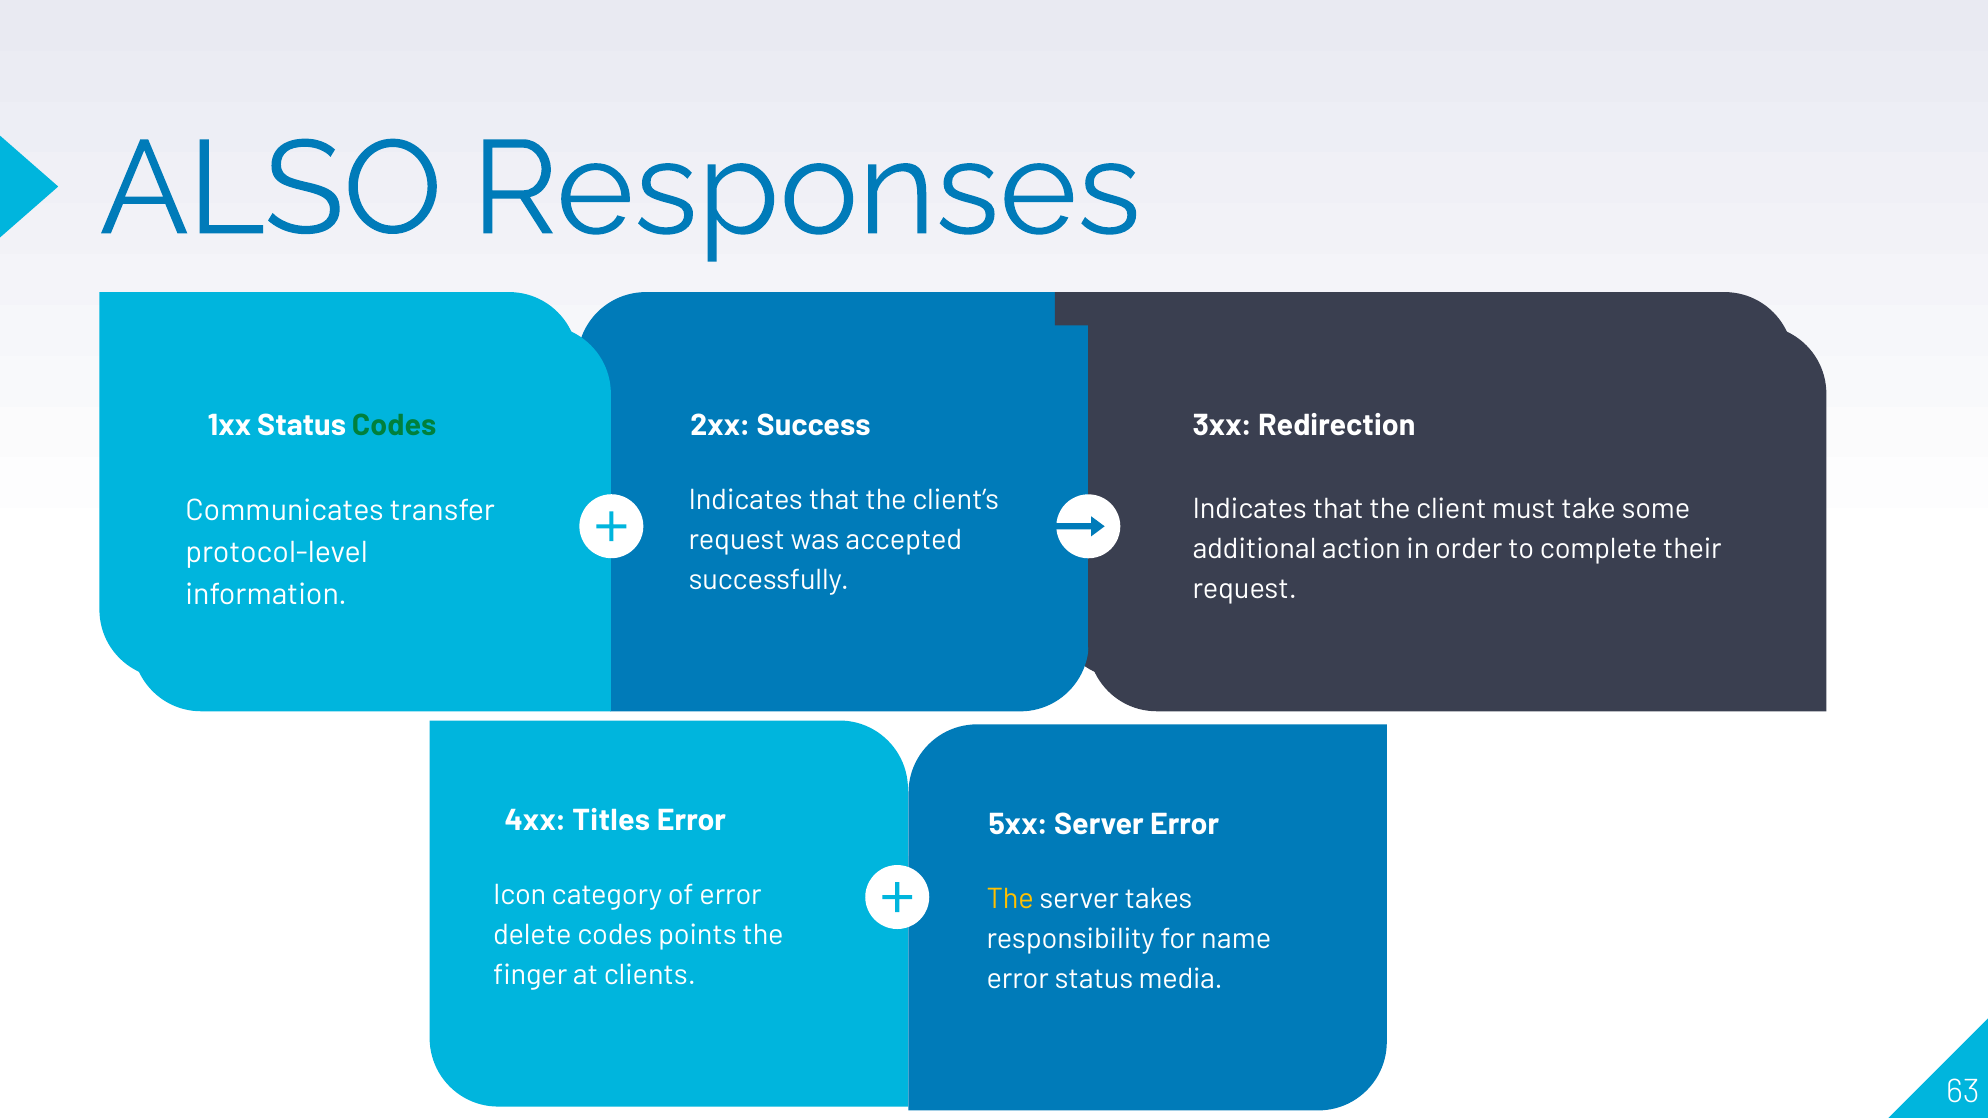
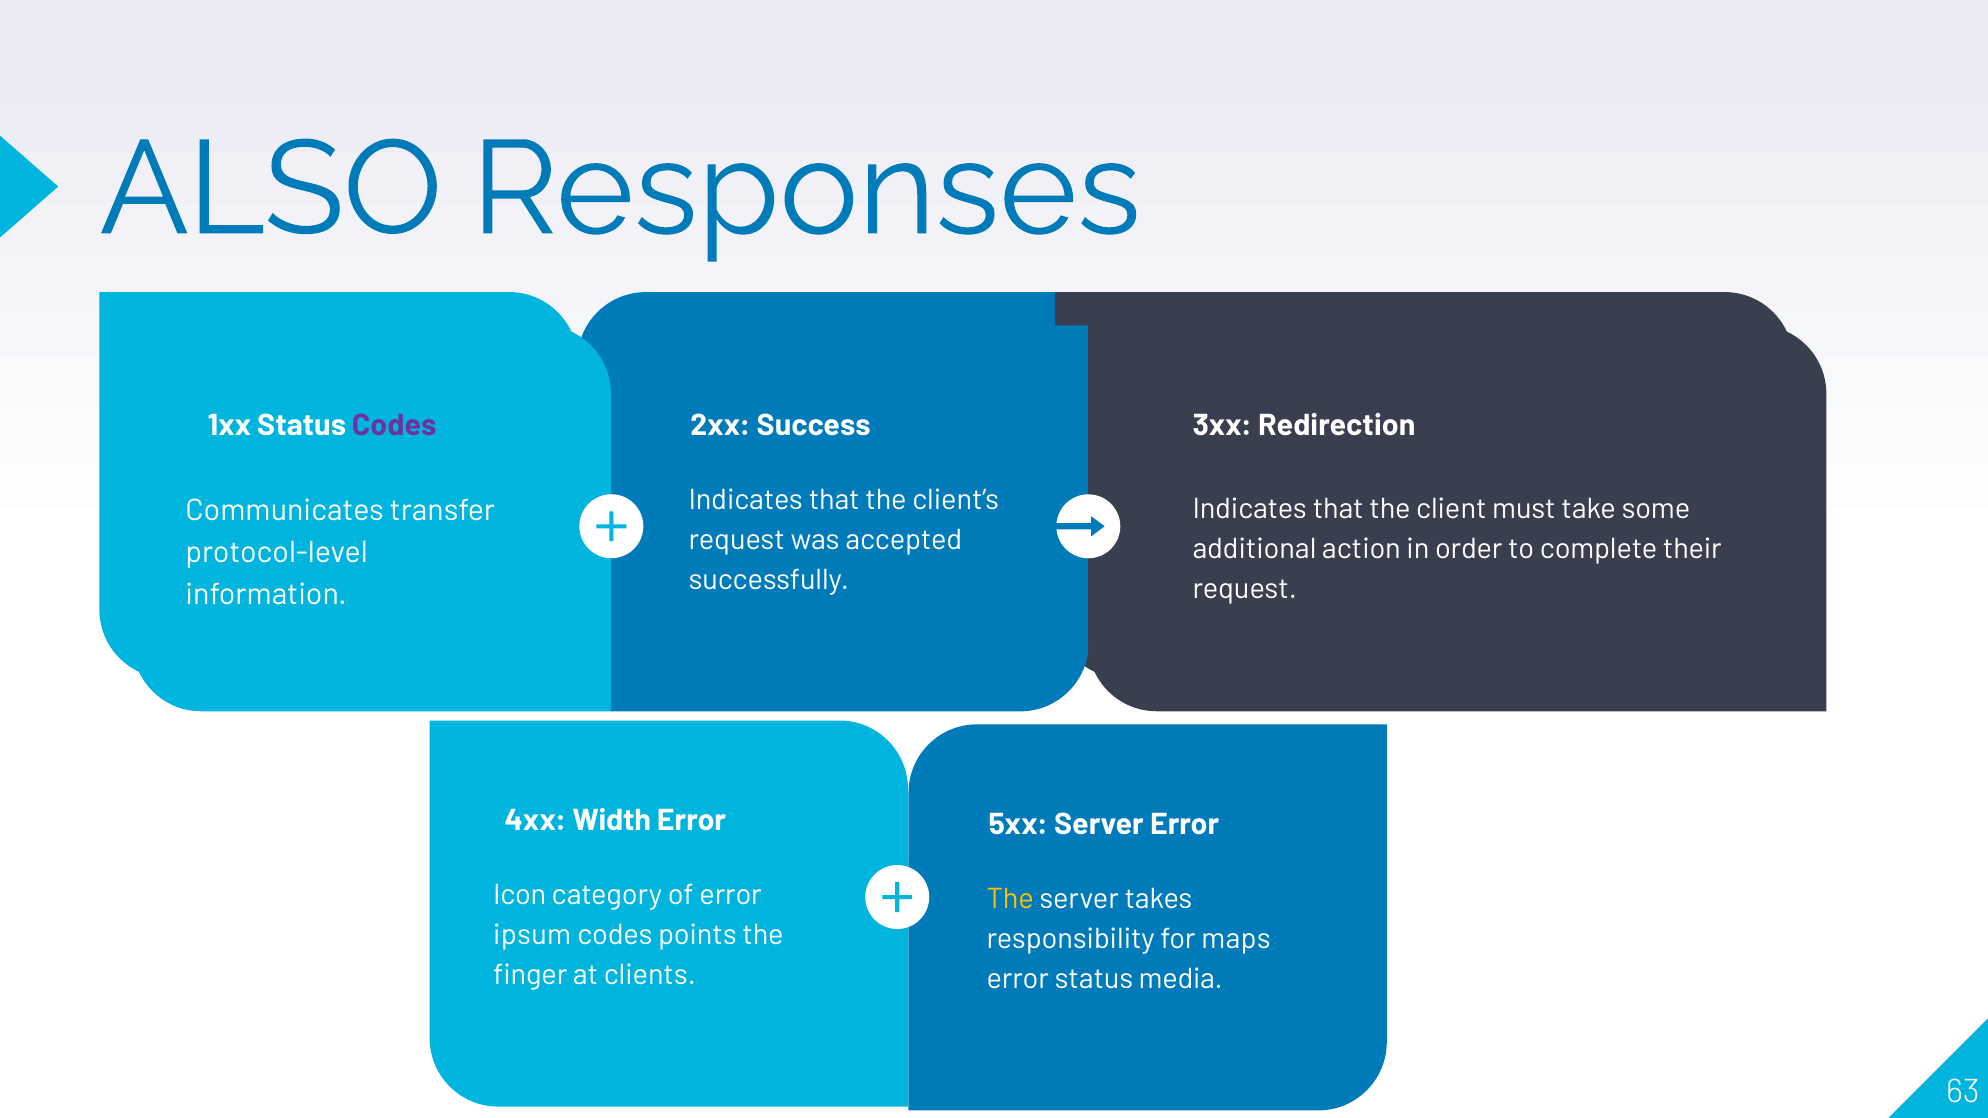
Codes colour: green -> purple (394, 425)
Titles: Titles -> Width (612, 821)
delete: delete -> ipsum (532, 935)
name: name -> maps (1236, 939)
